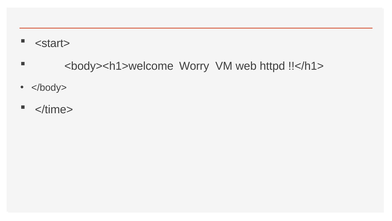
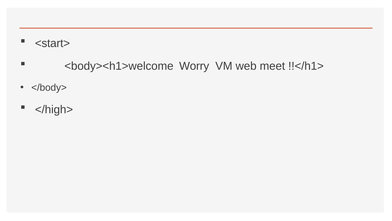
httpd: httpd -> meet (272, 66)
</time>: </time> -> </high> (54, 109)
